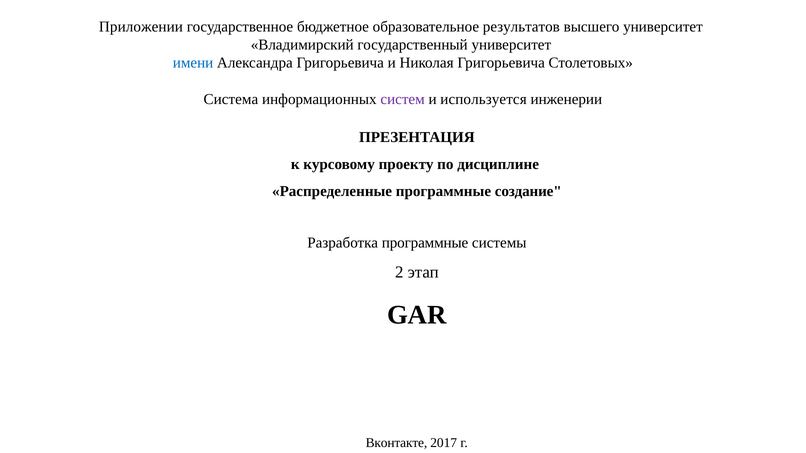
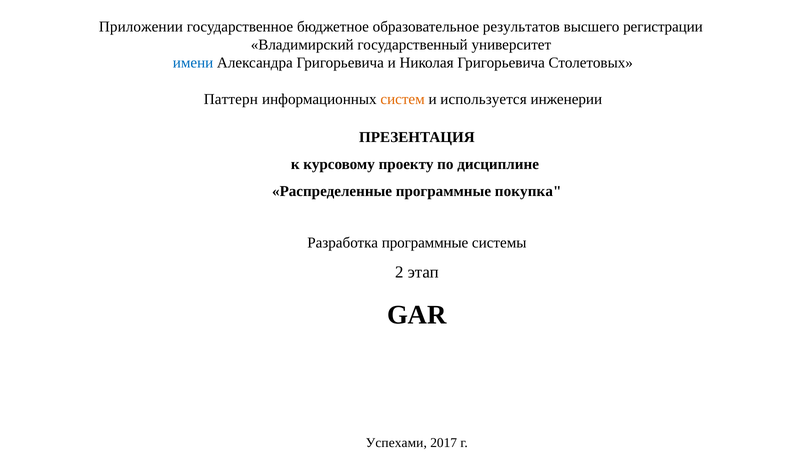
высшего университет: университет -> регистрации (663, 27)
Система: Система -> Паттерн (231, 99)
систем colour: purple -> orange (403, 99)
создание: создание -> покупка (528, 192)
Вконтакте: Вконтакте -> Успехами (396, 443)
